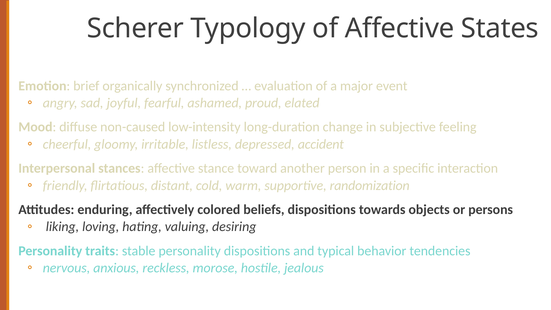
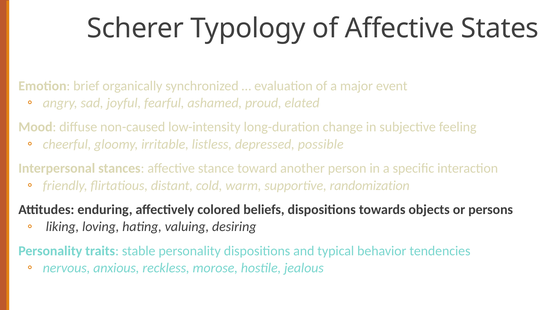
accident: accident -> possible (321, 144)
